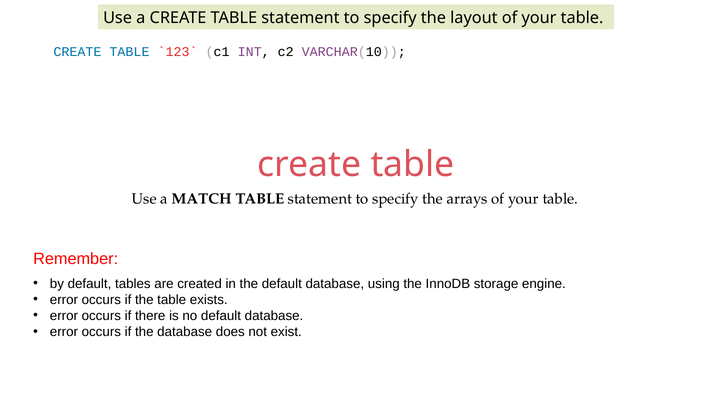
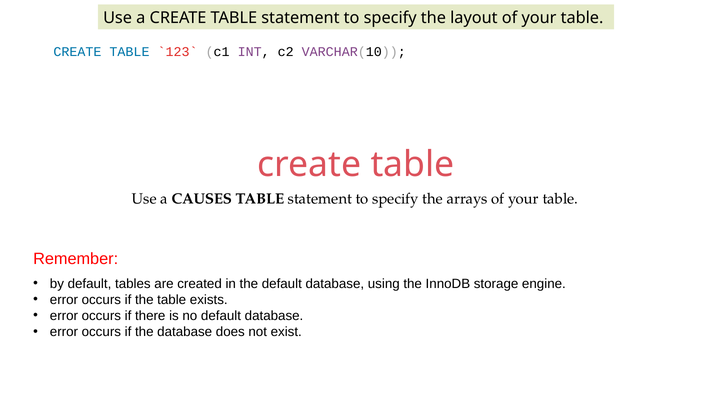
MATCH: MATCH -> CAUSES (202, 198)
